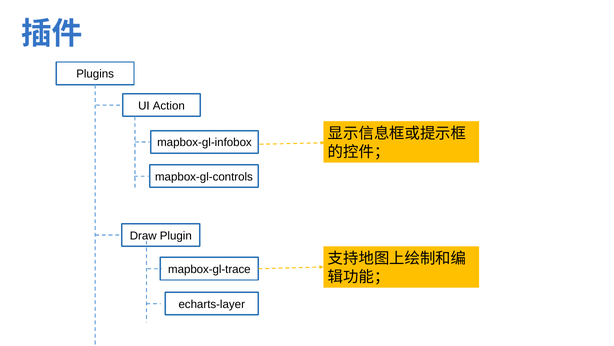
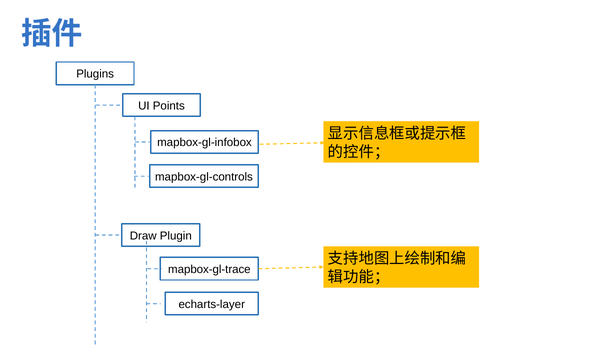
Action: Action -> Points (169, 106)
